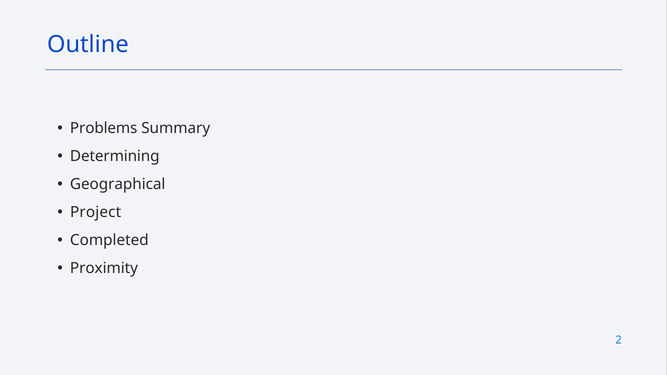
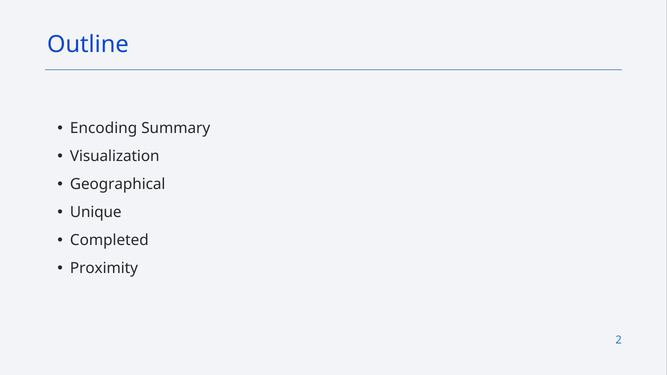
Problems: Problems -> Encoding (104, 128)
Determining: Determining -> Visualization (115, 156)
Project: Project -> Unique (96, 212)
